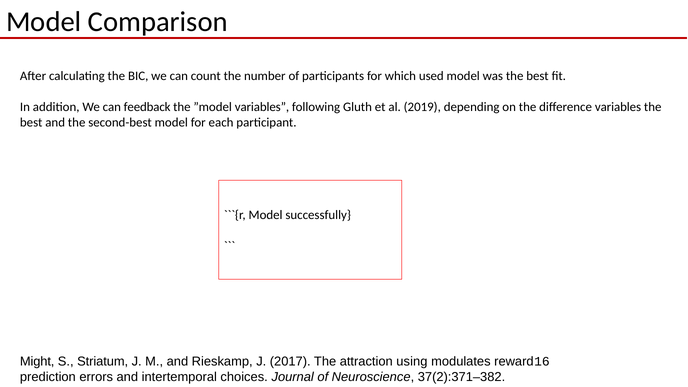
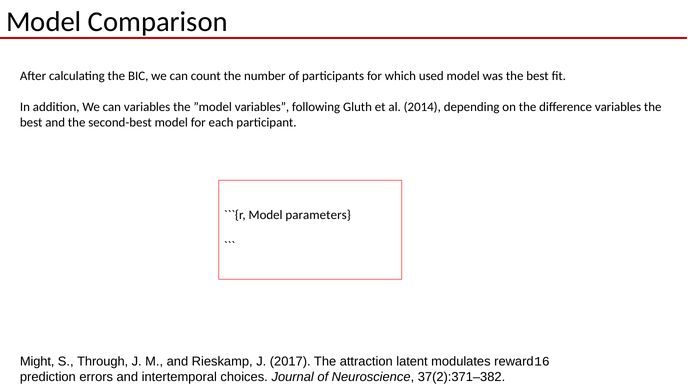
can feedback: feedback -> variables (147, 107)
2019: 2019 -> 2014 (422, 107)
successfully: successfully -> parameters (318, 215)
Striatum: Striatum -> Through (103, 362)
using: using -> latent (412, 362)
